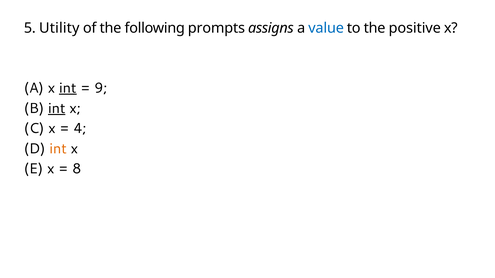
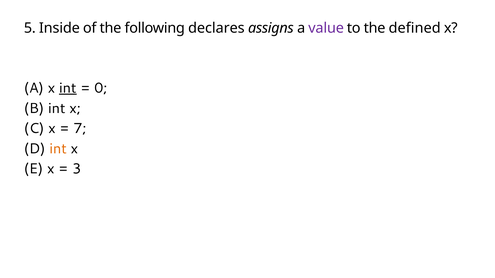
Utility: Utility -> Inside (59, 28)
prompts: prompts -> declares (216, 28)
value colour: blue -> purple (326, 28)
positive: positive -> defined (415, 28)
9: 9 -> 0 (101, 88)
int underline: present -> none (57, 108)
4: 4 -> 7 (80, 129)
8: 8 -> 3 (77, 169)
